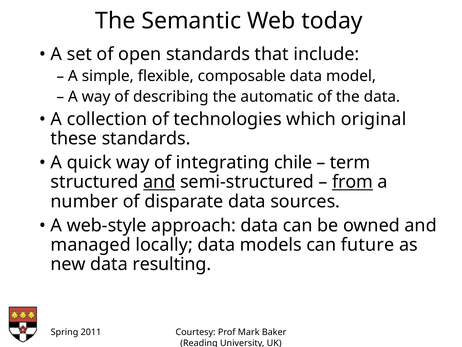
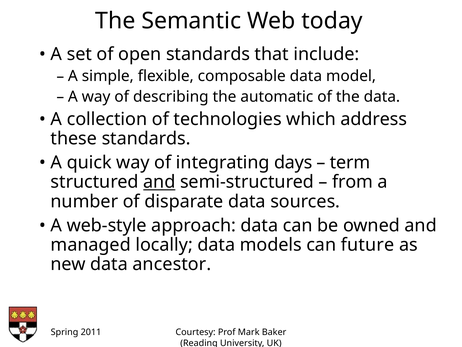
original: original -> address (374, 119)
chile: chile -> days (293, 162)
from underline: present -> none (353, 182)
resulting: resulting -> ancestor (172, 264)
